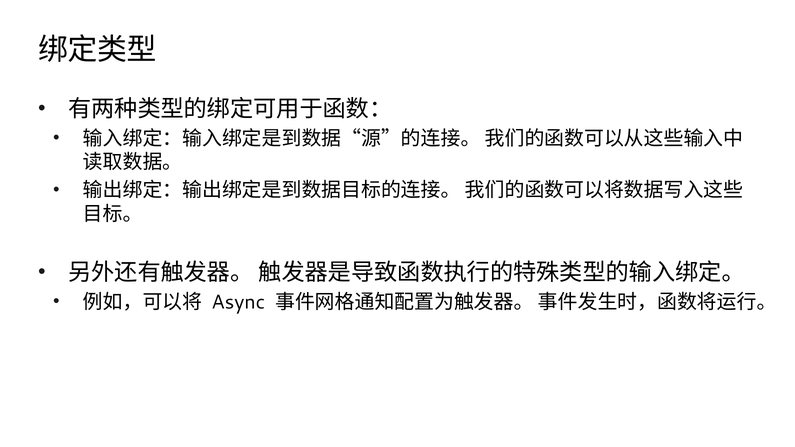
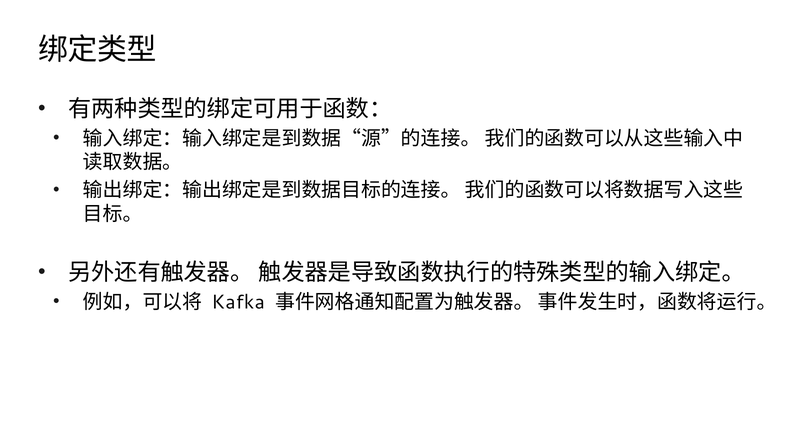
Async: Async -> Kafka (238, 302)
